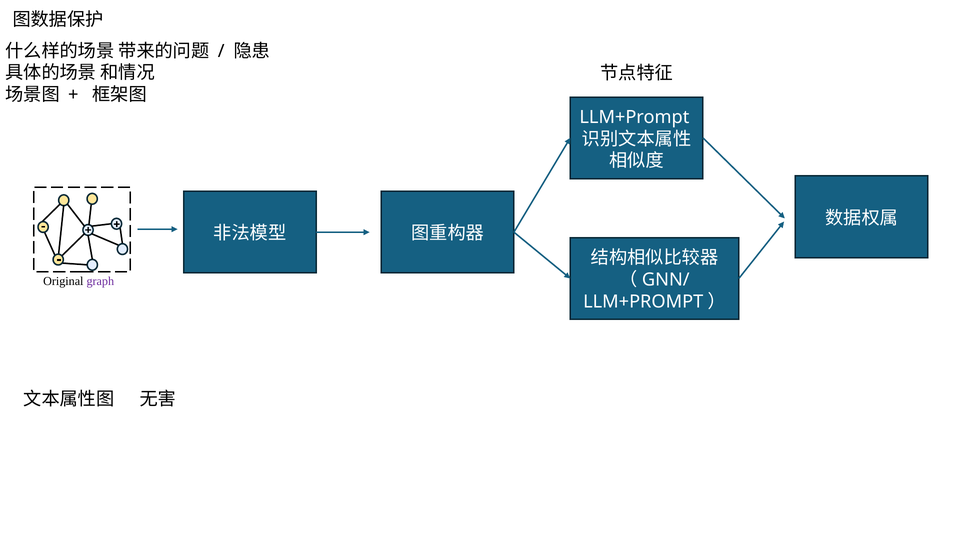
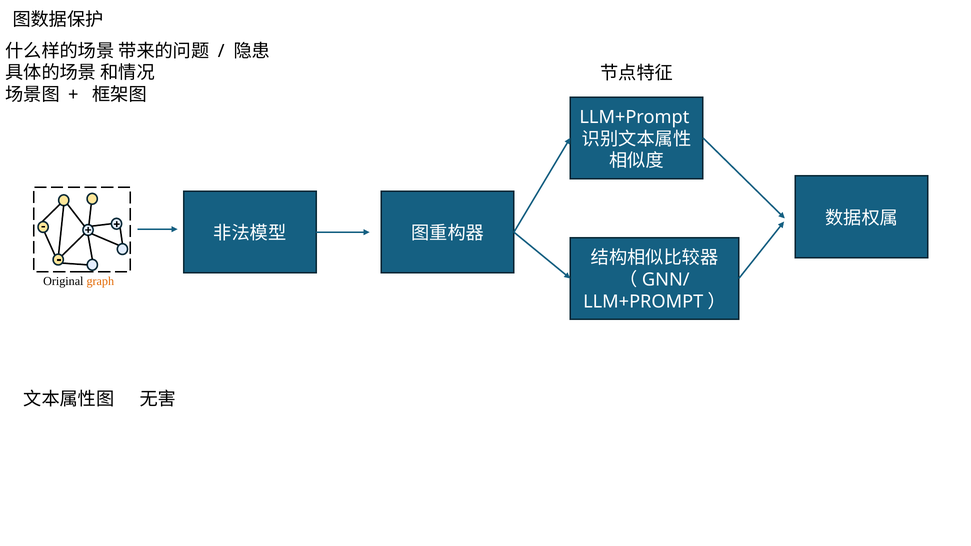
graph colour: purple -> orange (100, 281)
